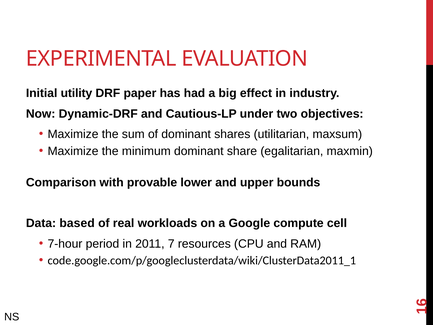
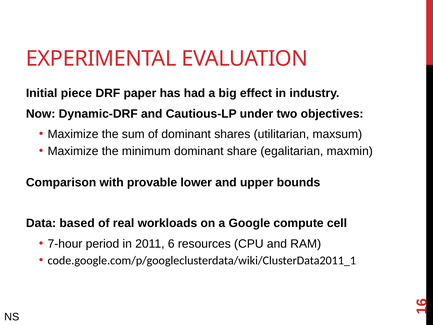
utility: utility -> piece (76, 93)
2011 7: 7 -> 6 (171, 244)
